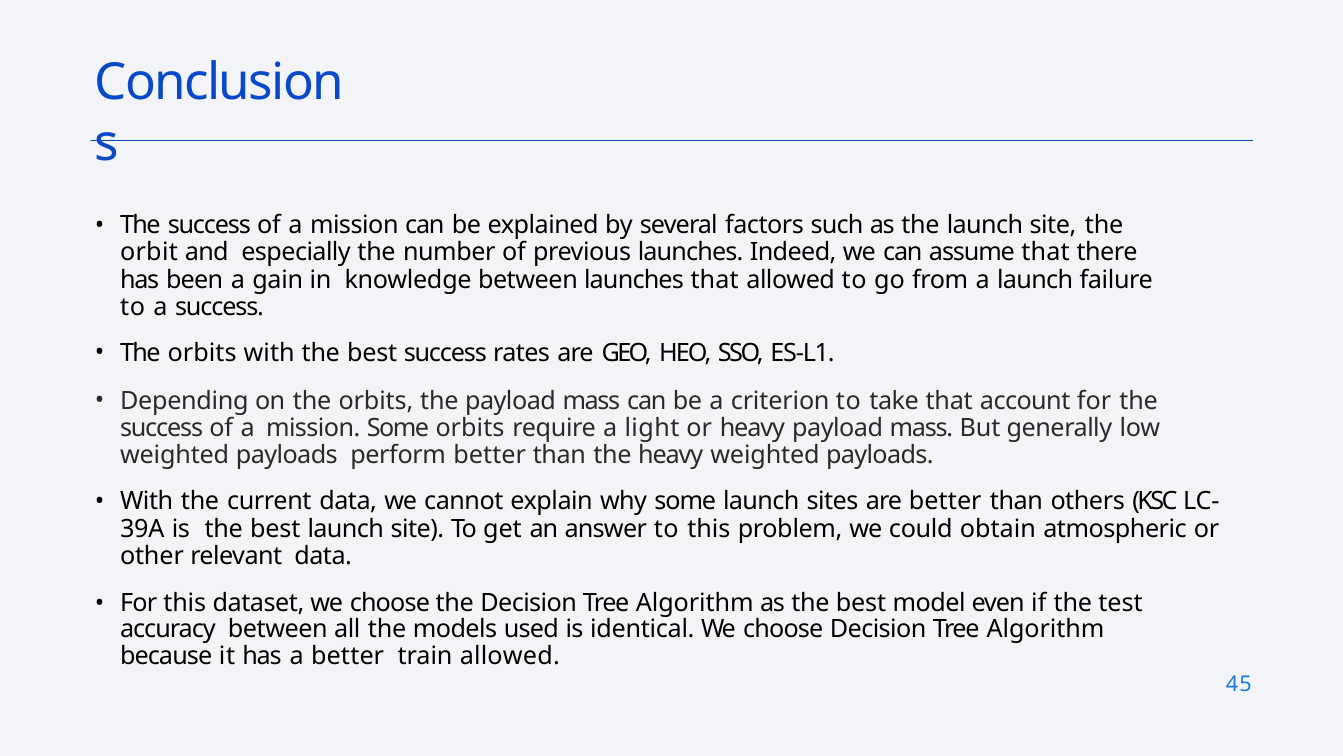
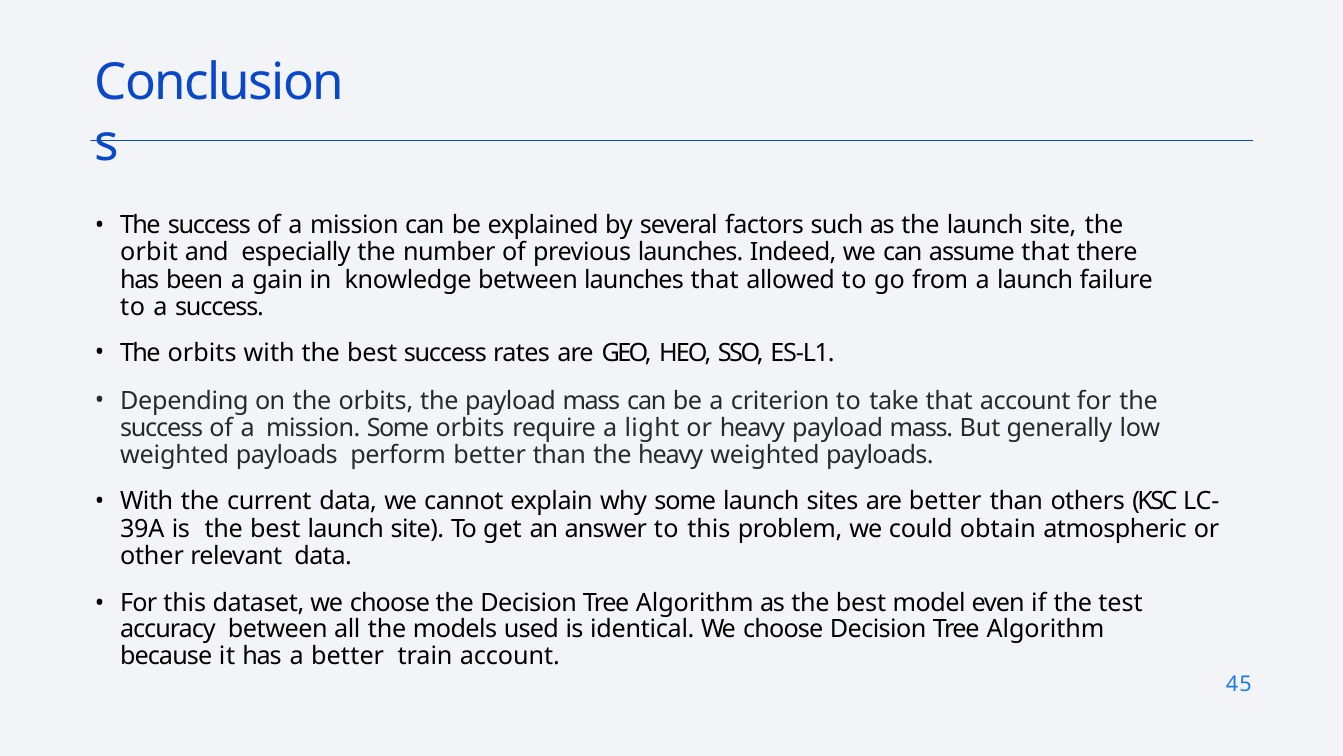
train allowed: allowed -> account (510, 656)
